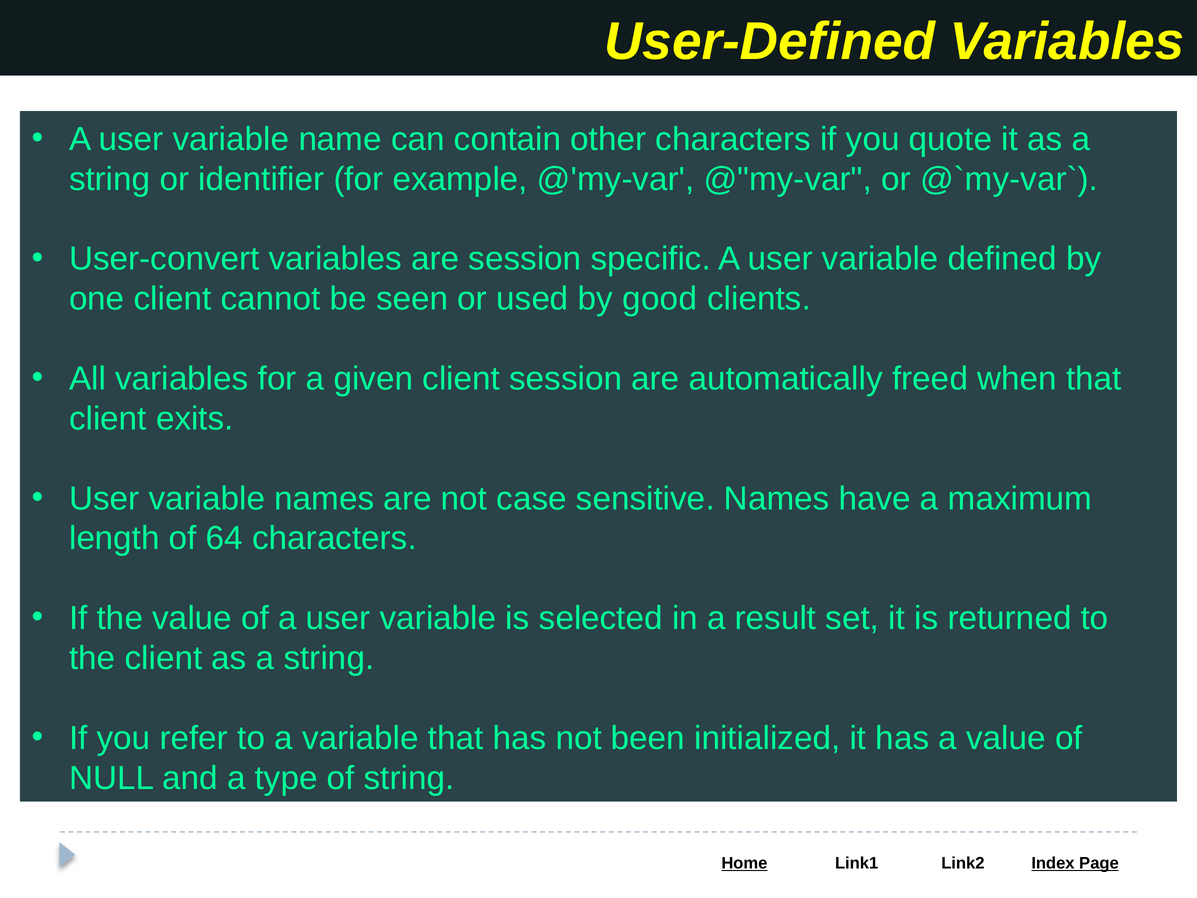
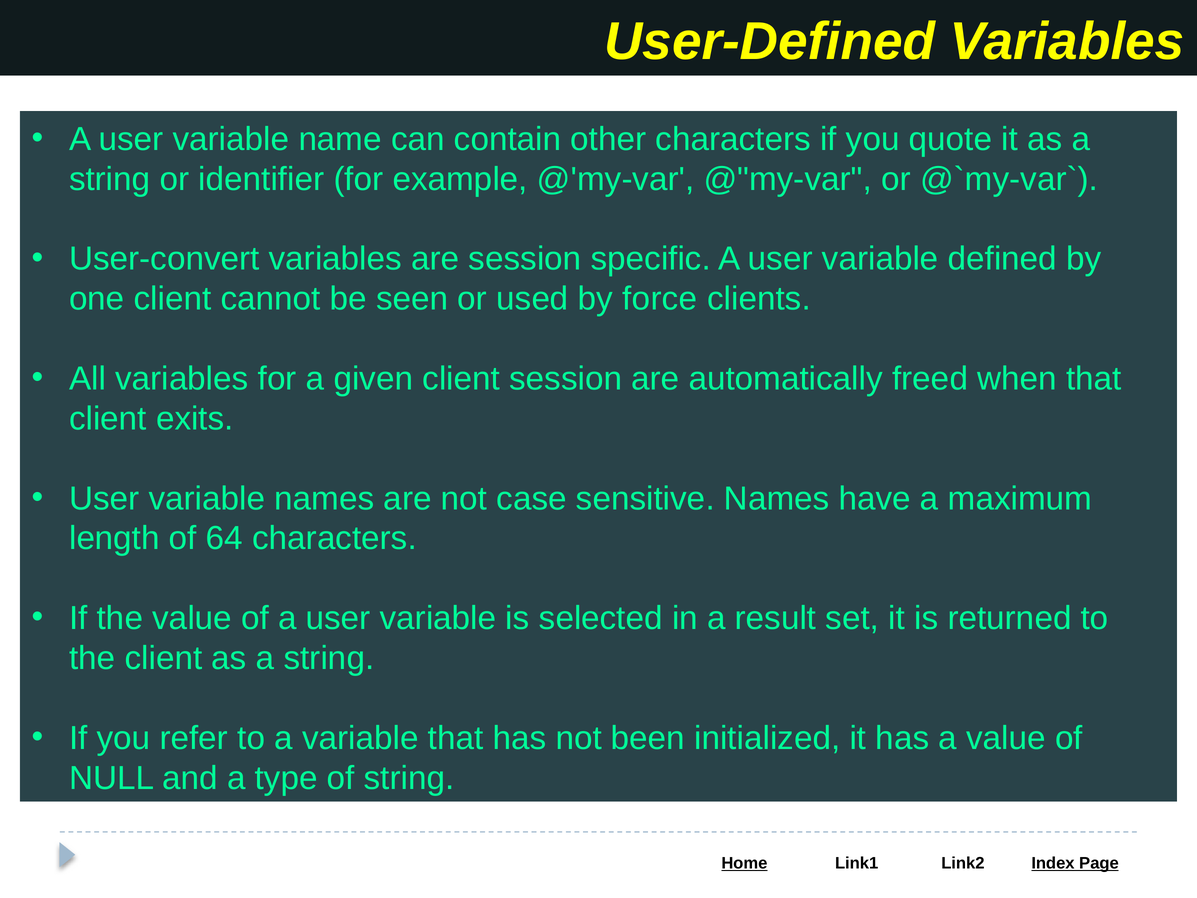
good: good -> force (660, 299)
